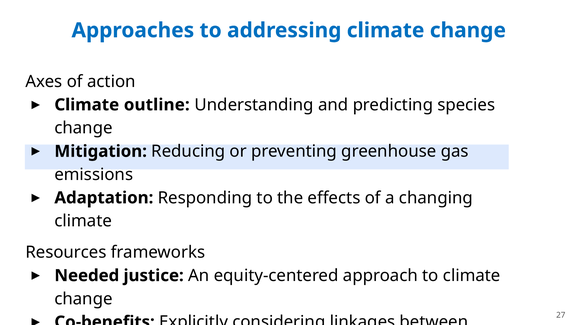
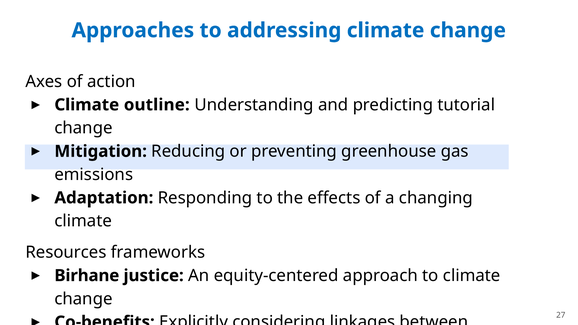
species: species -> tutorial (466, 105)
Needed: Needed -> Birhane (87, 276)
